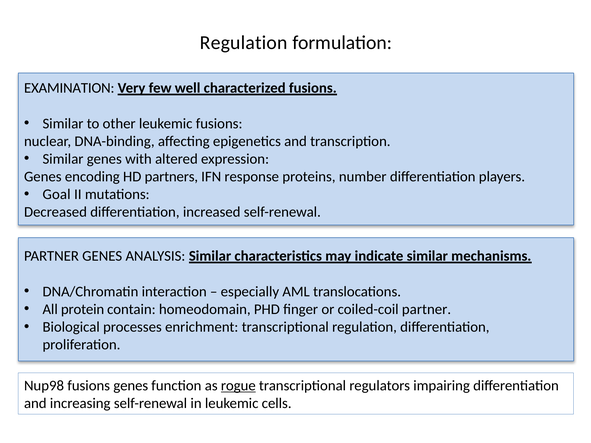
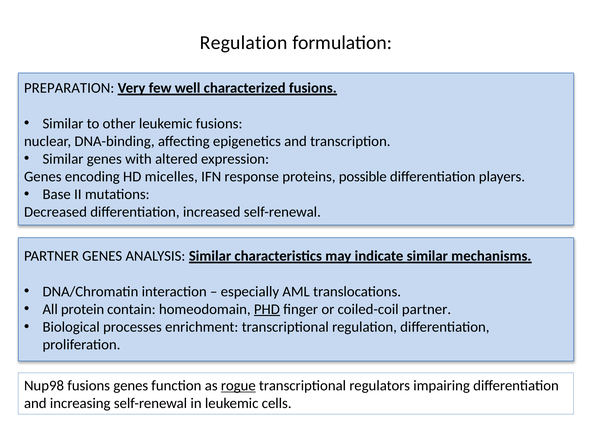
EXAMINATION: EXAMINATION -> PREPARATION (69, 88)
partners: partners -> micelles (171, 177)
number: number -> possible (363, 177)
Goal: Goal -> Base (57, 194)
PHD underline: none -> present (267, 309)
